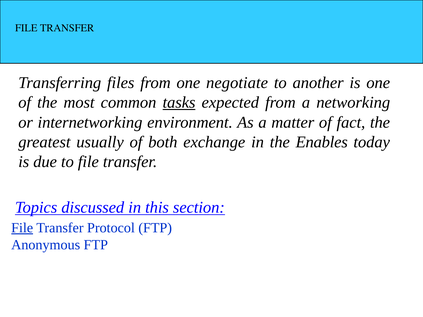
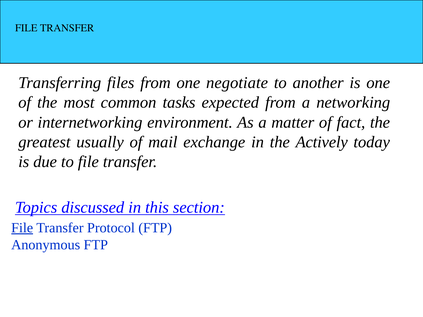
tasks underline: present -> none (179, 103)
both: both -> mail (163, 142)
Enables: Enables -> Actively (322, 142)
